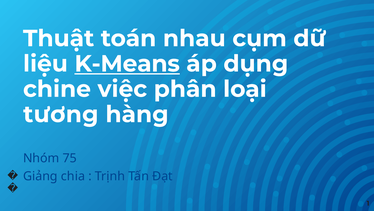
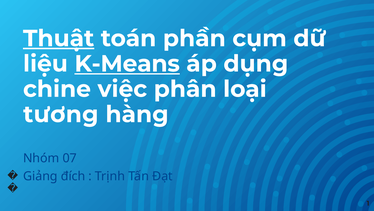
Thuật underline: none -> present (59, 38)
nhau: nhau -> phần (194, 38)
75: 75 -> 07 (70, 158)
chia: chia -> đích (73, 176)
